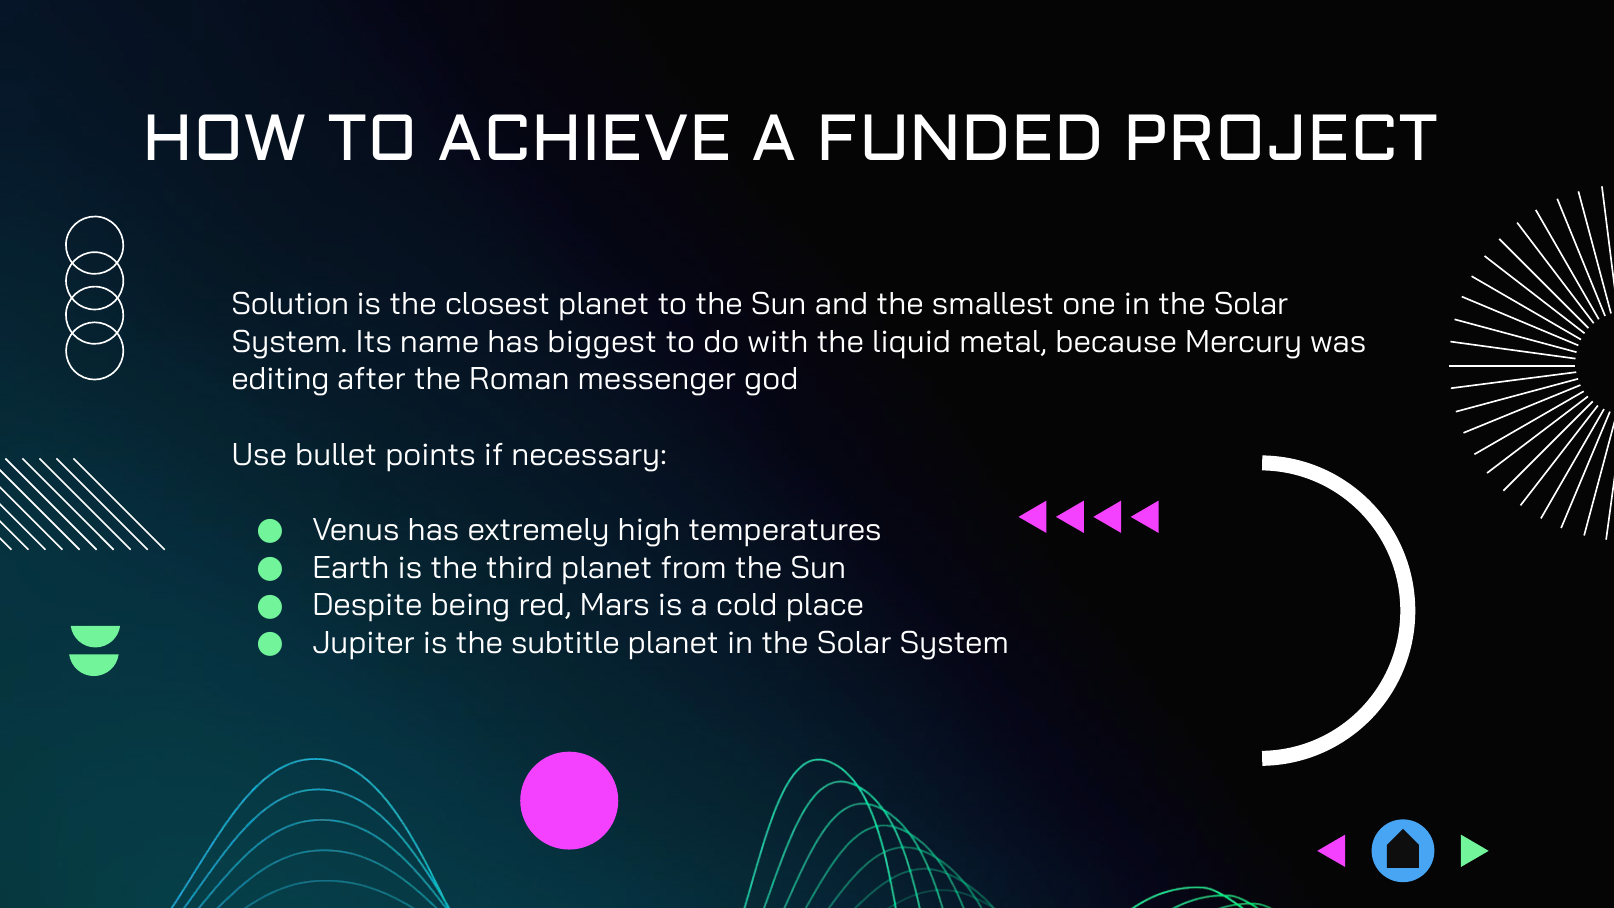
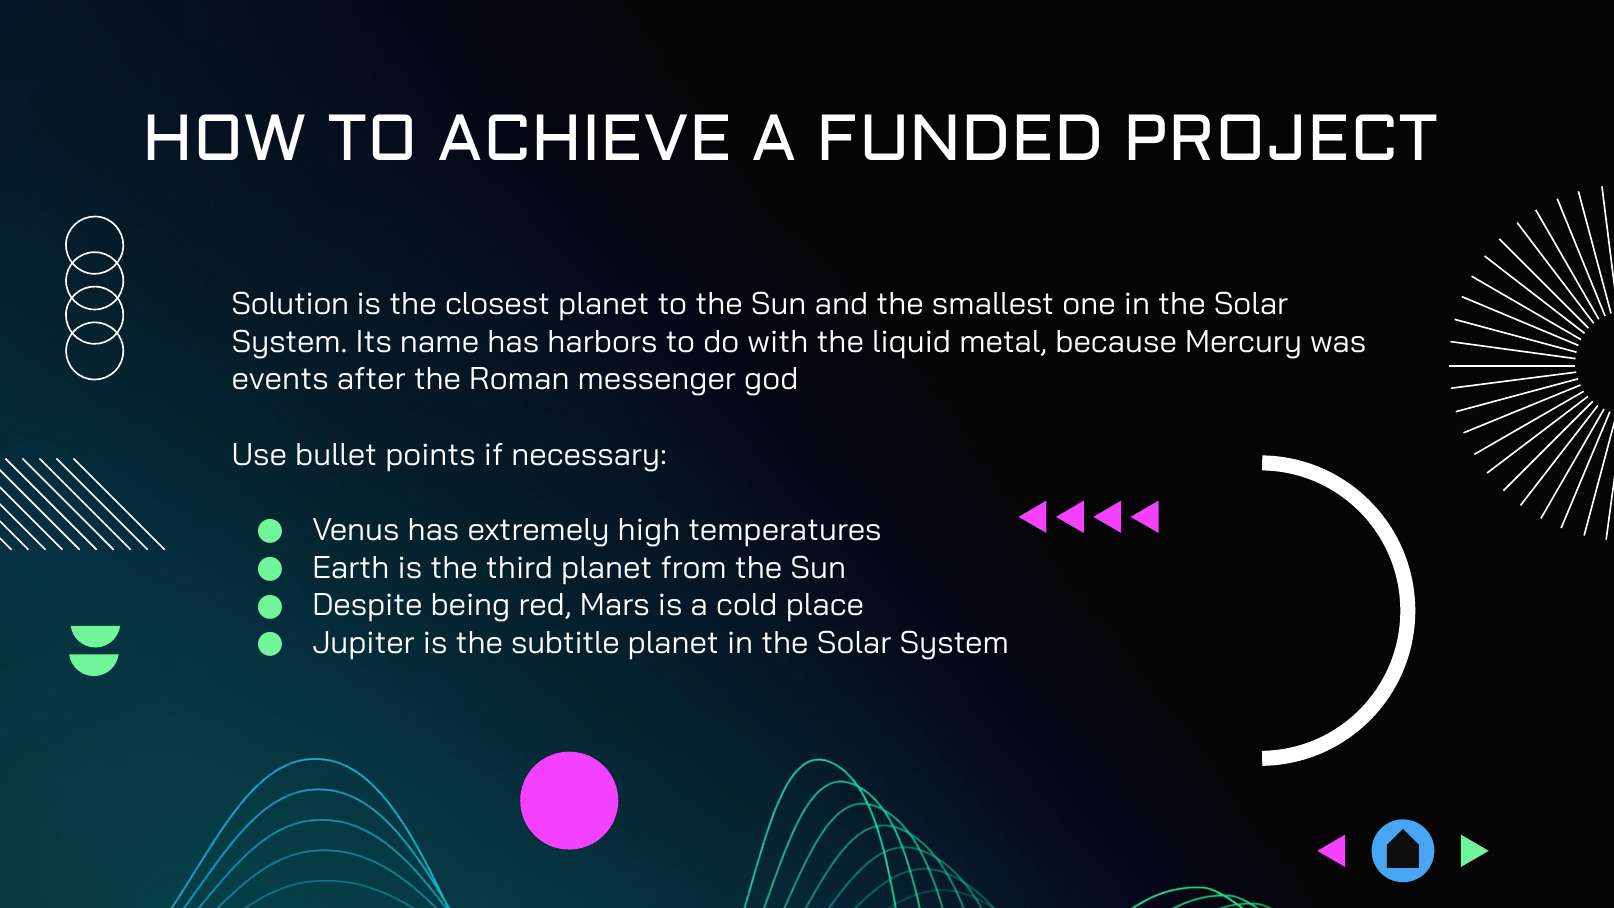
biggest: biggest -> harbors (602, 342)
editing: editing -> events (280, 379)
